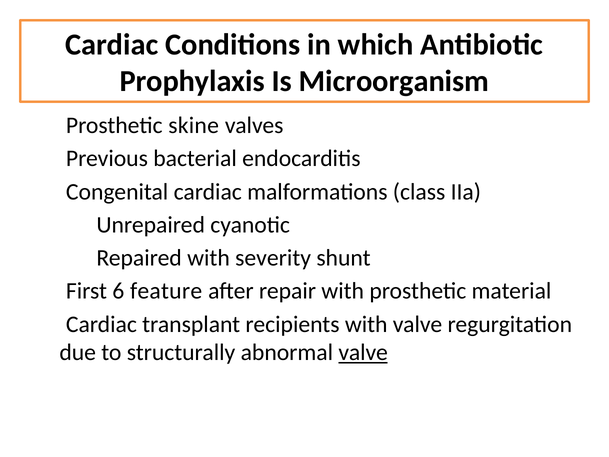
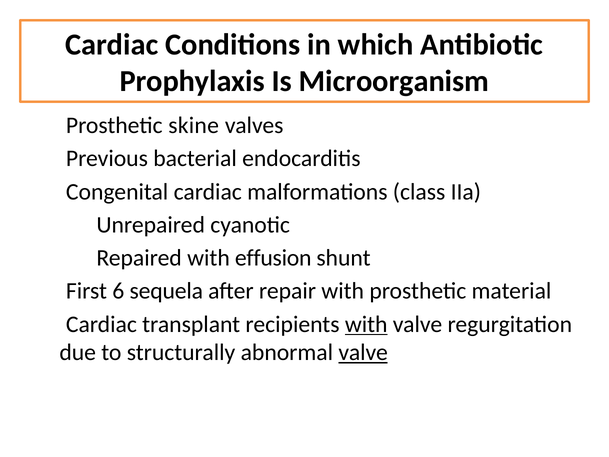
severity: severity -> effusion (273, 258)
feature: feature -> sequela (166, 291)
with underline: none -> present (366, 324)
